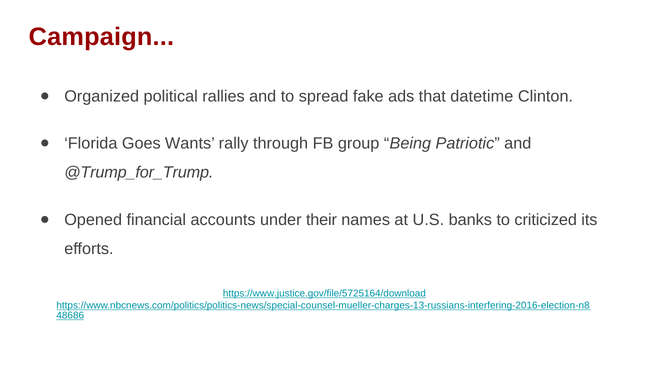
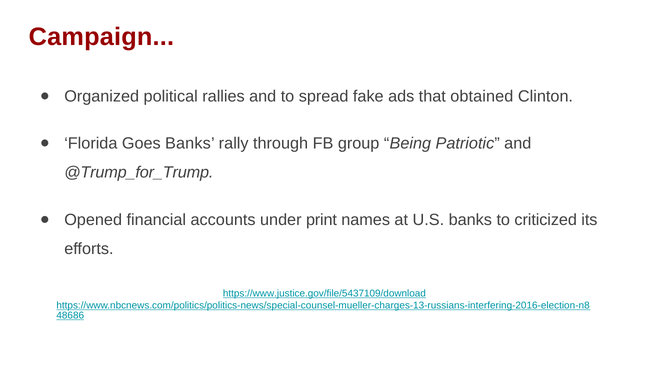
datetime: datetime -> obtained (482, 96)
Goes Wants: Wants -> Banks (190, 144)
their: their -> print (321, 220)
https://www.justice.gov/file/5725164/download: https://www.justice.gov/file/5725164/download -> https://www.justice.gov/file/5437109/download (324, 294)
